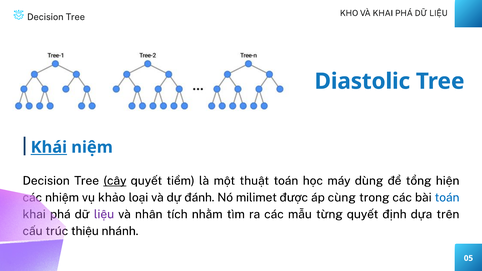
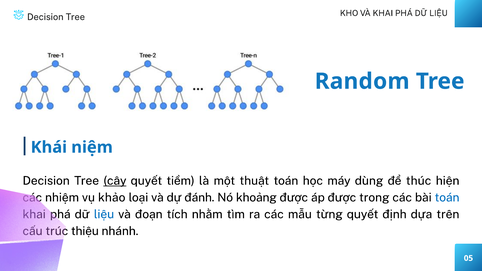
Diastolic: Diastolic -> Random (362, 81)
Khái underline: present -> none (49, 147)
tổng: tổng -> thúc (419, 181)
milimet: milimet -> khoảng (256, 198)
áp cùng: cùng -> được (342, 198)
liệu colour: purple -> blue (104, 214)
nhân: nhân -> đoạn (149, 214)
